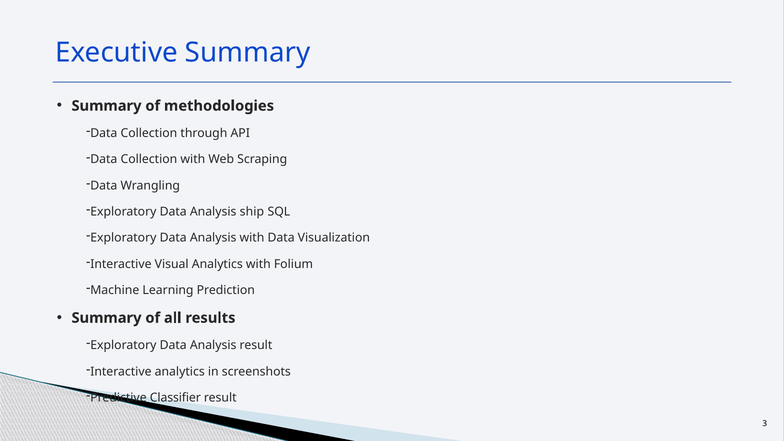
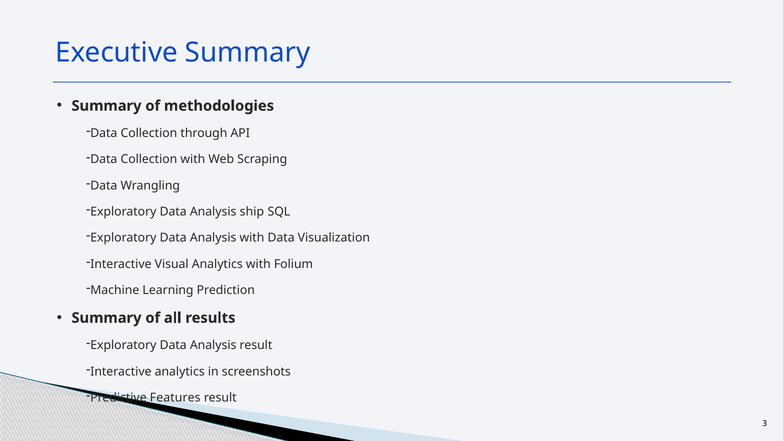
Classifier: Classifier -> Features (175, 398)
